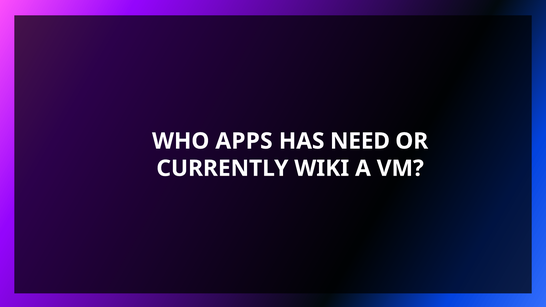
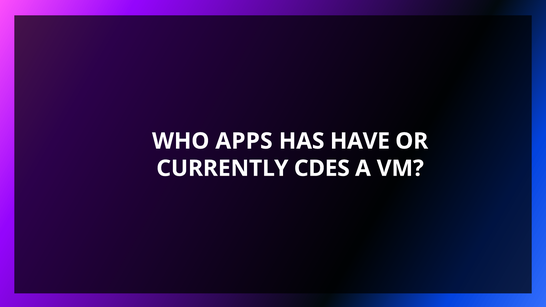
NEED: NEED -> HAVE (360, 141)
WIKI: WIKI -> CDES (322, 168)
